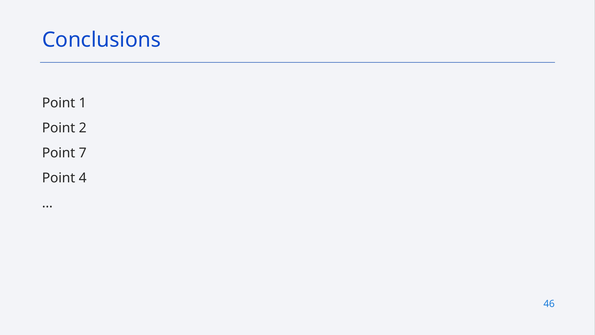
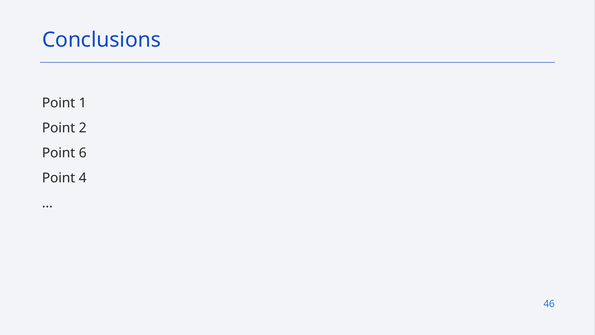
7: 7 -> 6 (83, 153)
